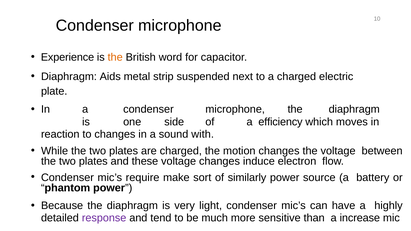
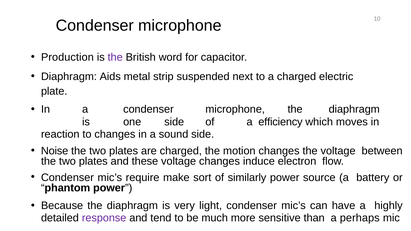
Experience: Experience -> Production (67, 57)
the colour: orange -> purple (115, 57)
sound with: with -> side (203, 134)
While: While -> Noise (55, 151)
increase: increase -> perhaps (360, 218)
